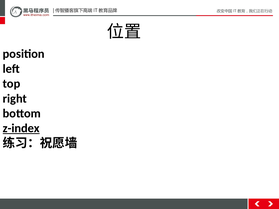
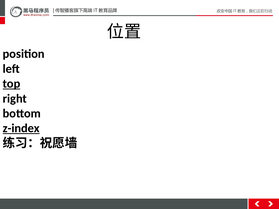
top underline: none -> present (11, 84)
